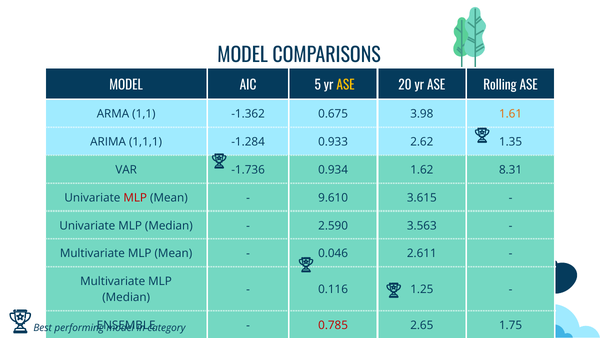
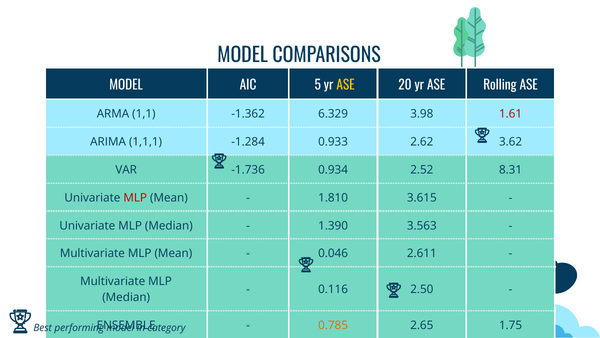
0.675: 0.675 -> 6.329 (333, 114)
1.61 colour: orange -> red (511, 114)
1.35: 1.35 -> 3.62 (511, 142)
1.62: 1.62 -> 2.52 (422, 170)
9.610: 9.610 -> 1.810 (333, 197)
2.590: 2.590 -> 1.390 (333, 225)
1.25: 1.25 -> 2.50 (422, 289)
0.785 colour: red -> orange (333, 325)
